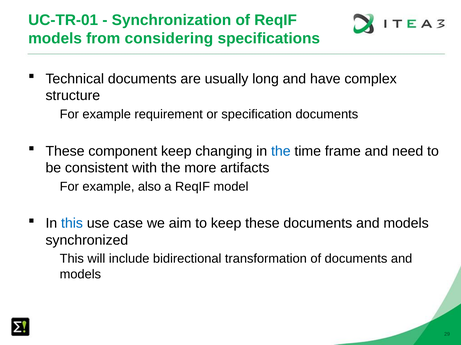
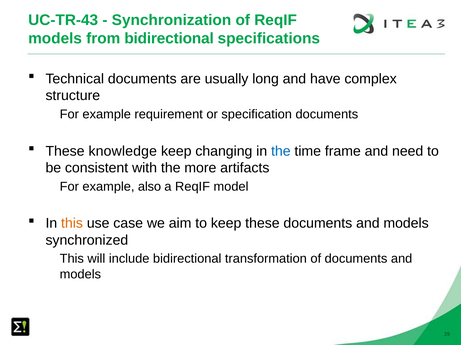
UC-TR-01: UC-TR-01 -> UC-TR-43 (63, 20)
from considering: considering -> bidirectional (169, 39)
component: component -> knowledge (123, 151)
this colour: blue -> orange (72, 224)
